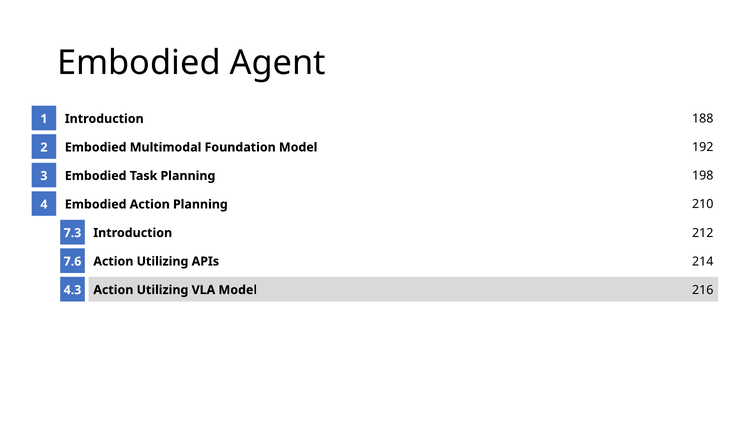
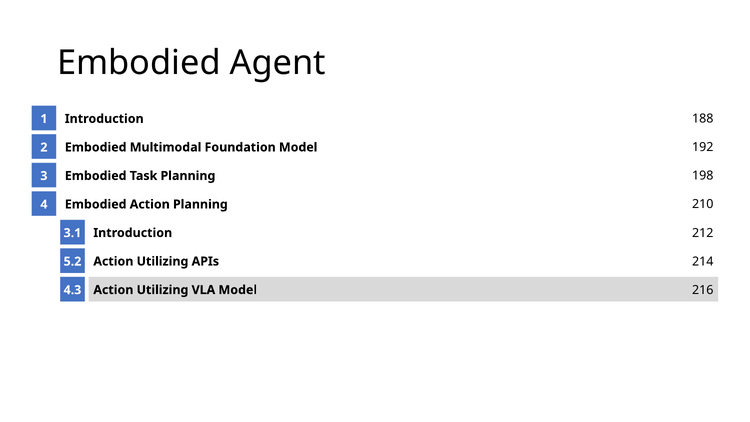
7.3: 7.3 -> 3.1 (72, 233)
7.6: 7.6 -> 5.2 (72, 261)
